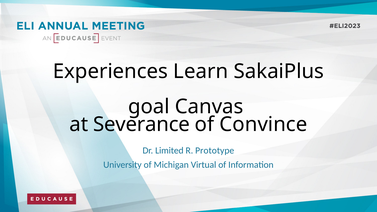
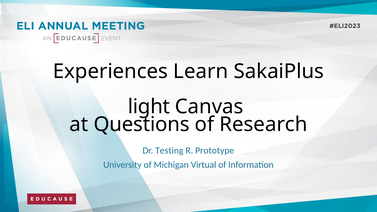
goal: goal -> light (149, 107)
Severance: Severance -> Questions (142, 124)
Convince: Convince -> Research (263, 124)
Limited: Limited -> Testing (169, 151)
